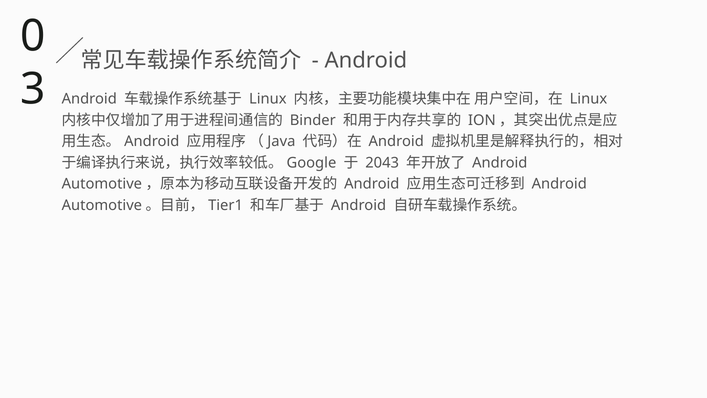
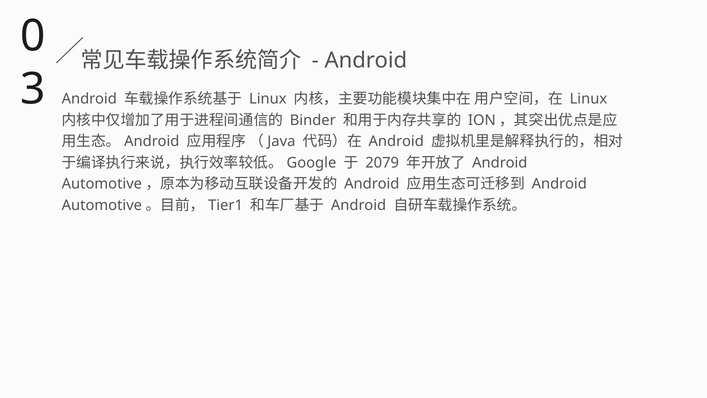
2043: 2043 -> 2079 (382, 163)
